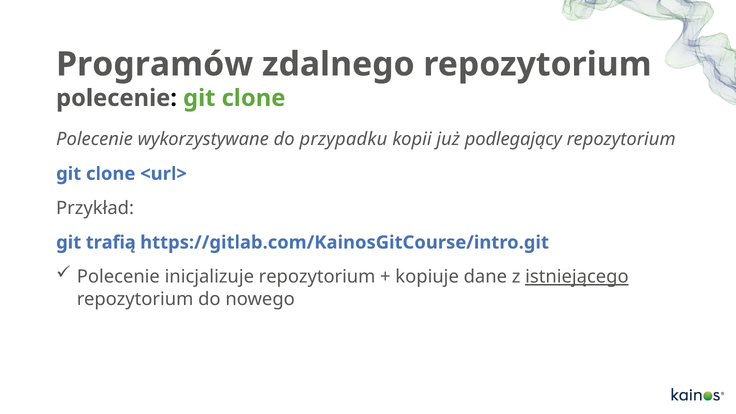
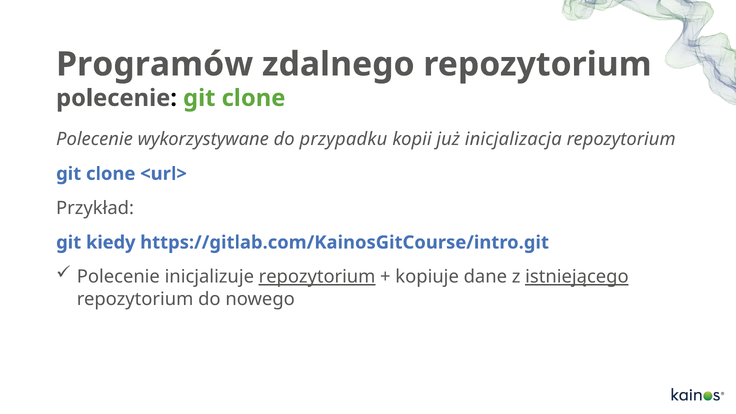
podlegający: podlegający -> inicjalizacja (513, 139)
trafią: trafią -> kiedy (111, 242)
repozytorium underline: none -> present (317, 277)
